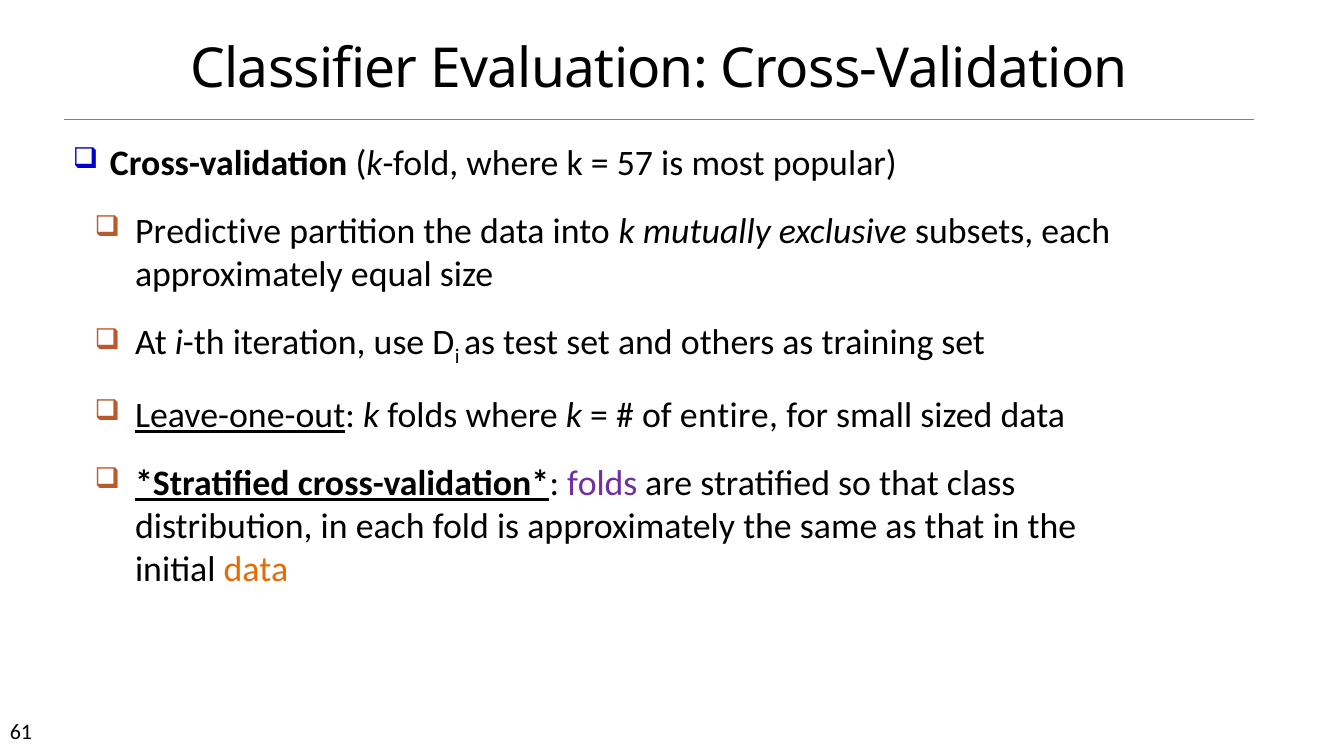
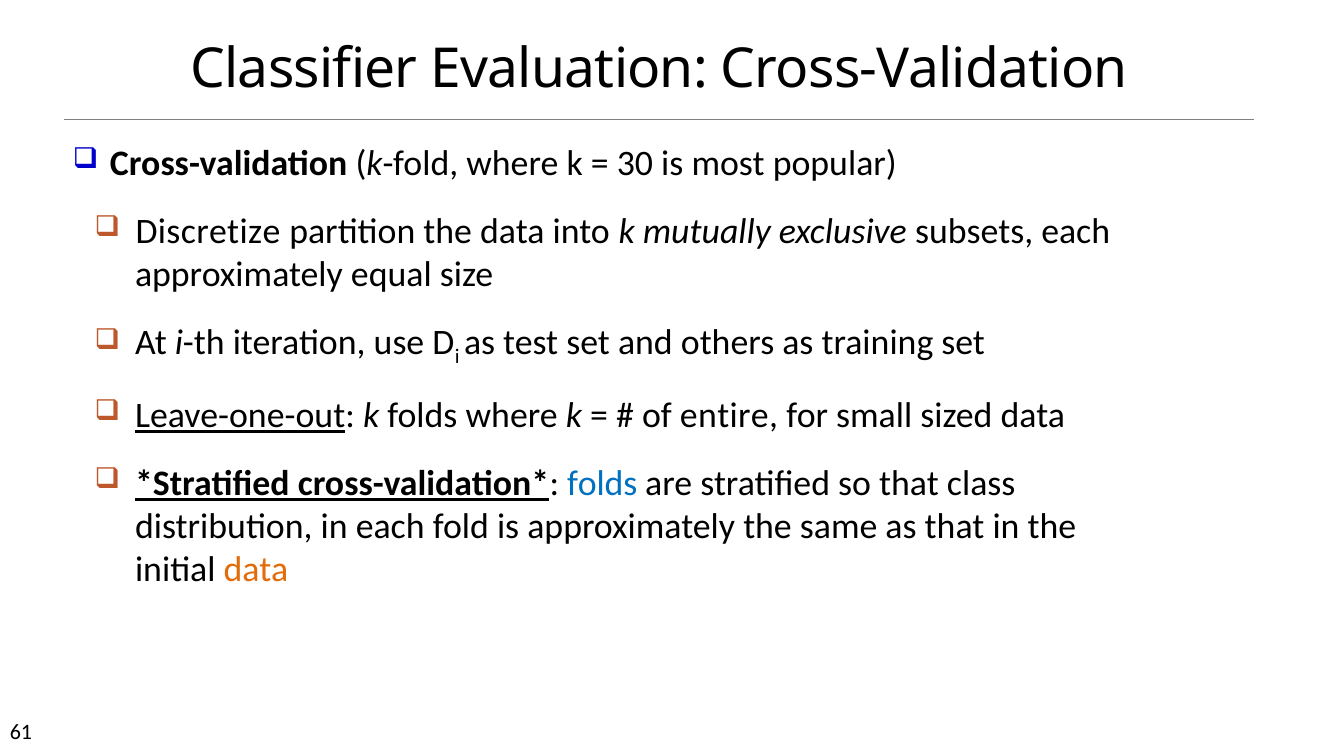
57: 57 -> 30 (635, 164)
Predictive: Predictive -> Discretize (208, 232)
folds colour: purple -> blue (602, 484)
